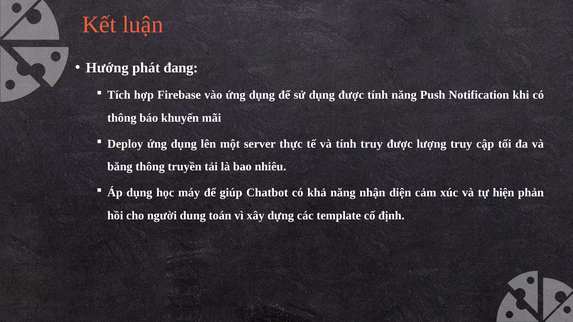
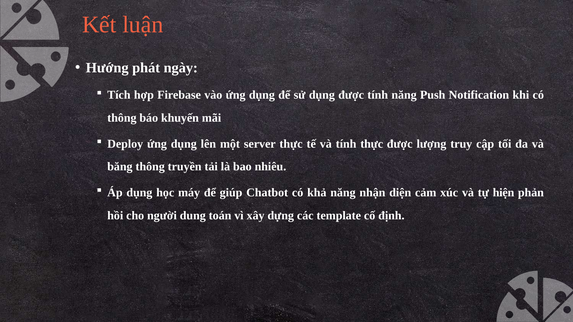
đang: đang -> ngày (181, 68)
tính truy: truy -> thực (372, 144)
